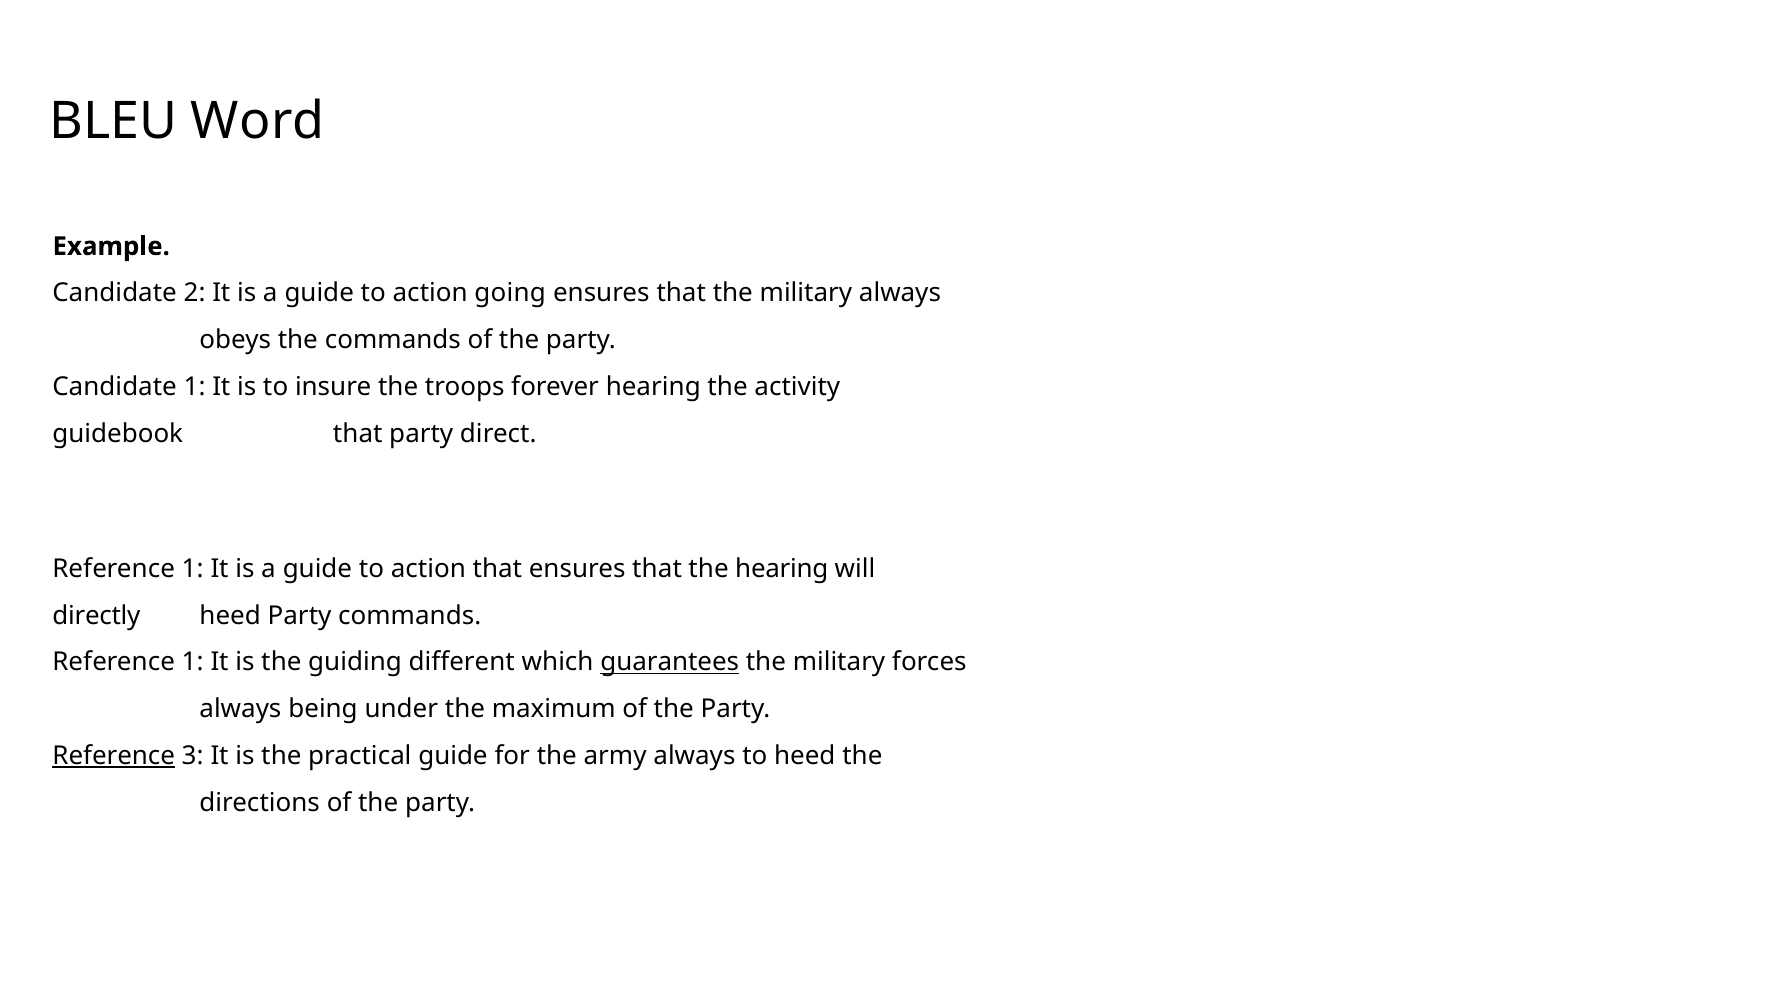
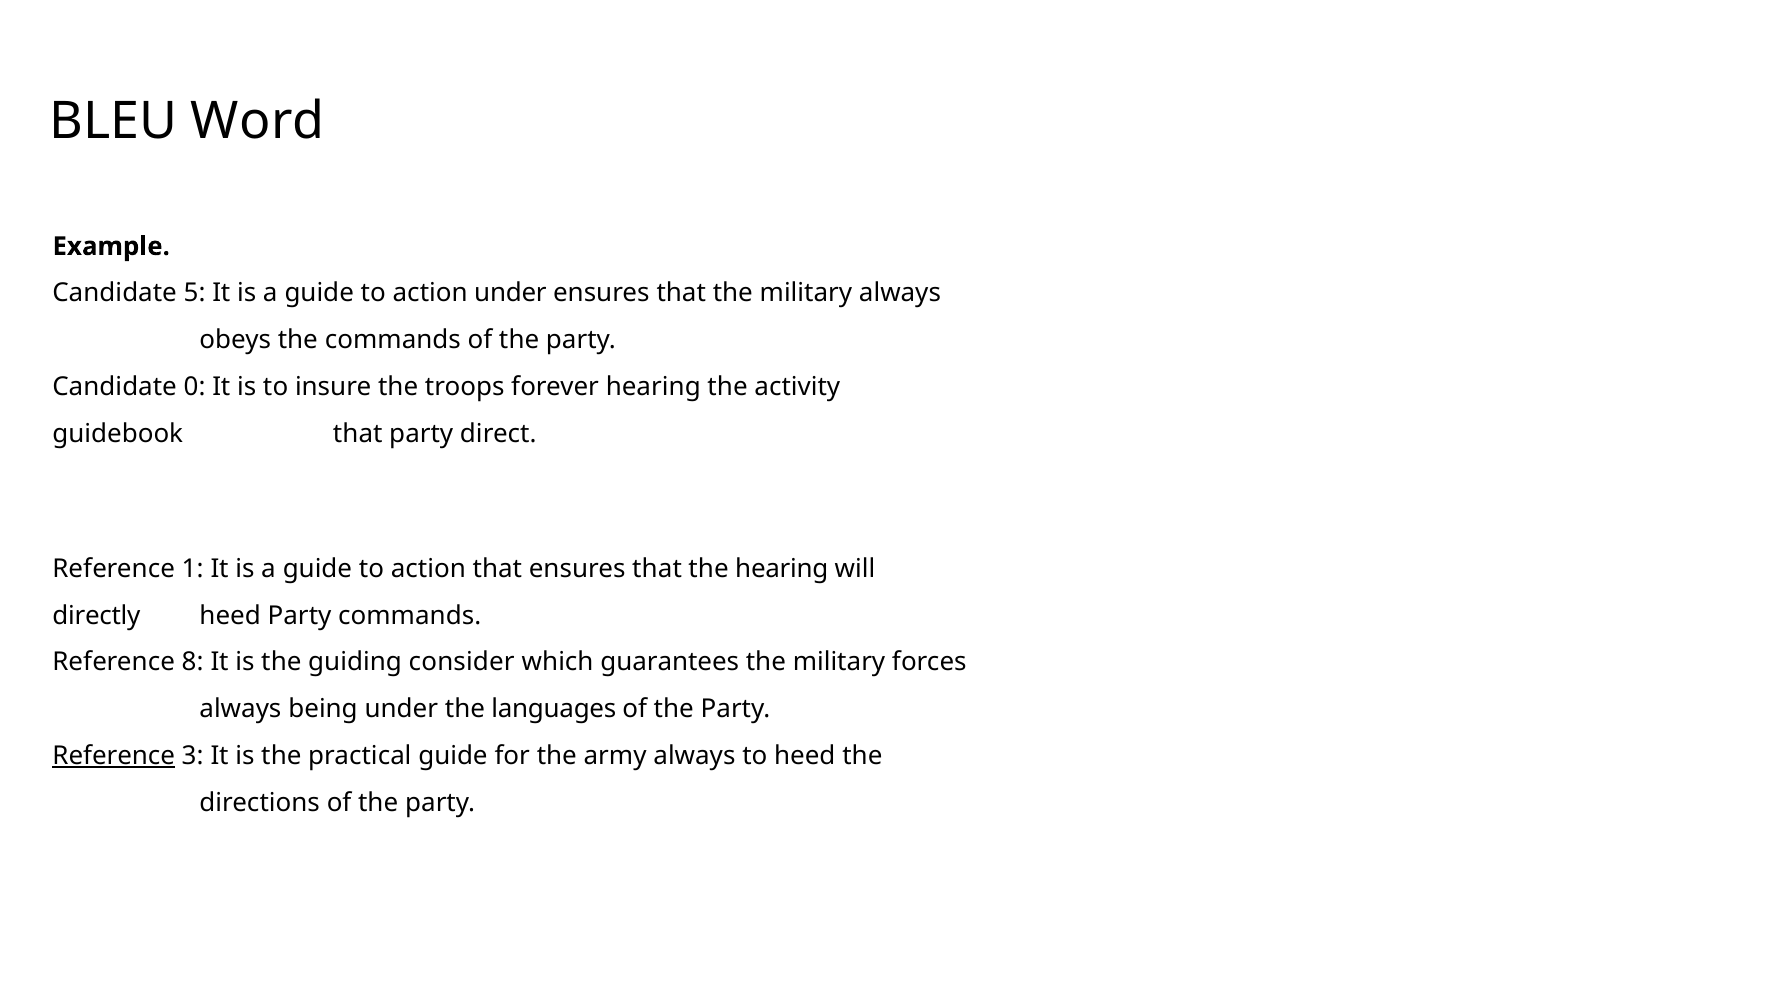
2: 2 -> 5 (195, 293)
action going: going -> under (510, 293)
Candidate 1: 1 -> 0 (195, 387)
1: 1 -> 8 (193, 662)
different: different -> consider (462, 662)
guarantees underline: present -> none (670, 662)
maximum: maximum -> languages (554, 709)
